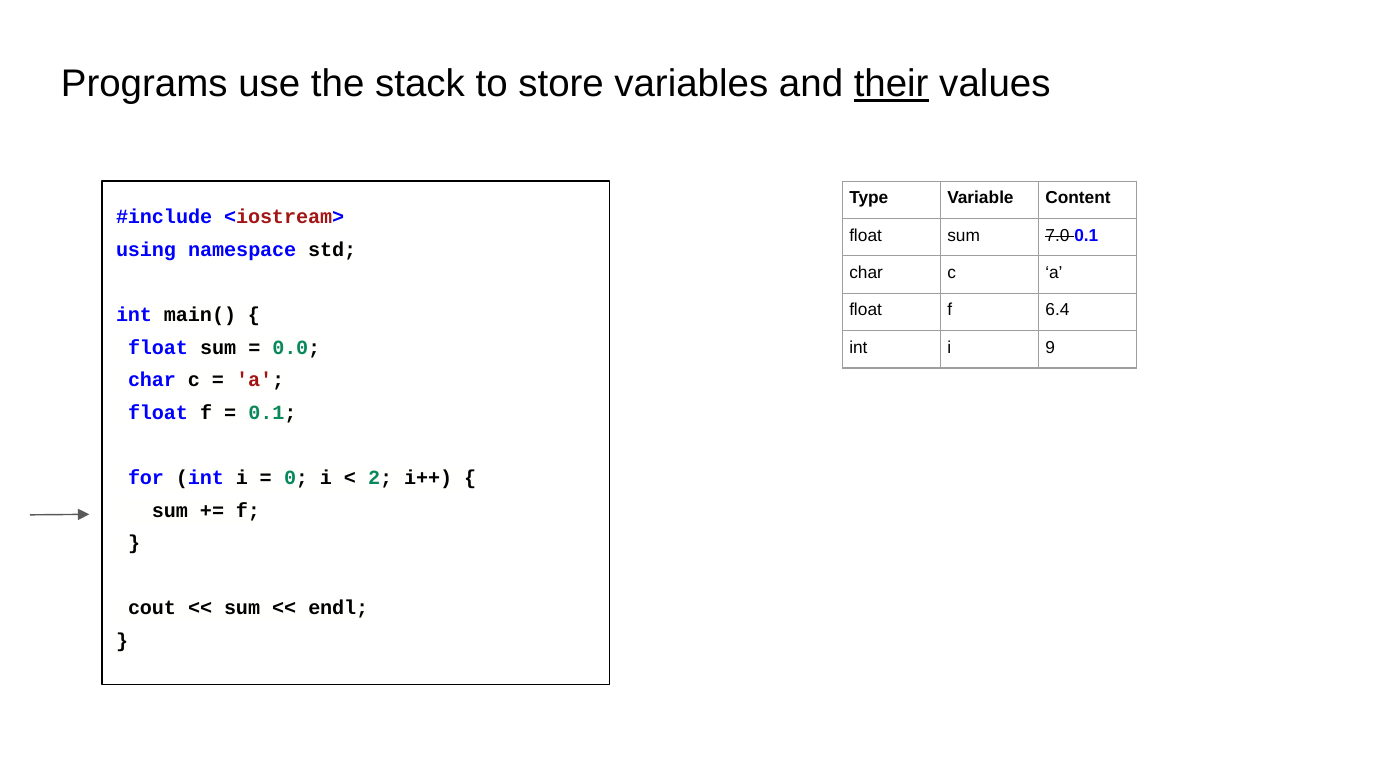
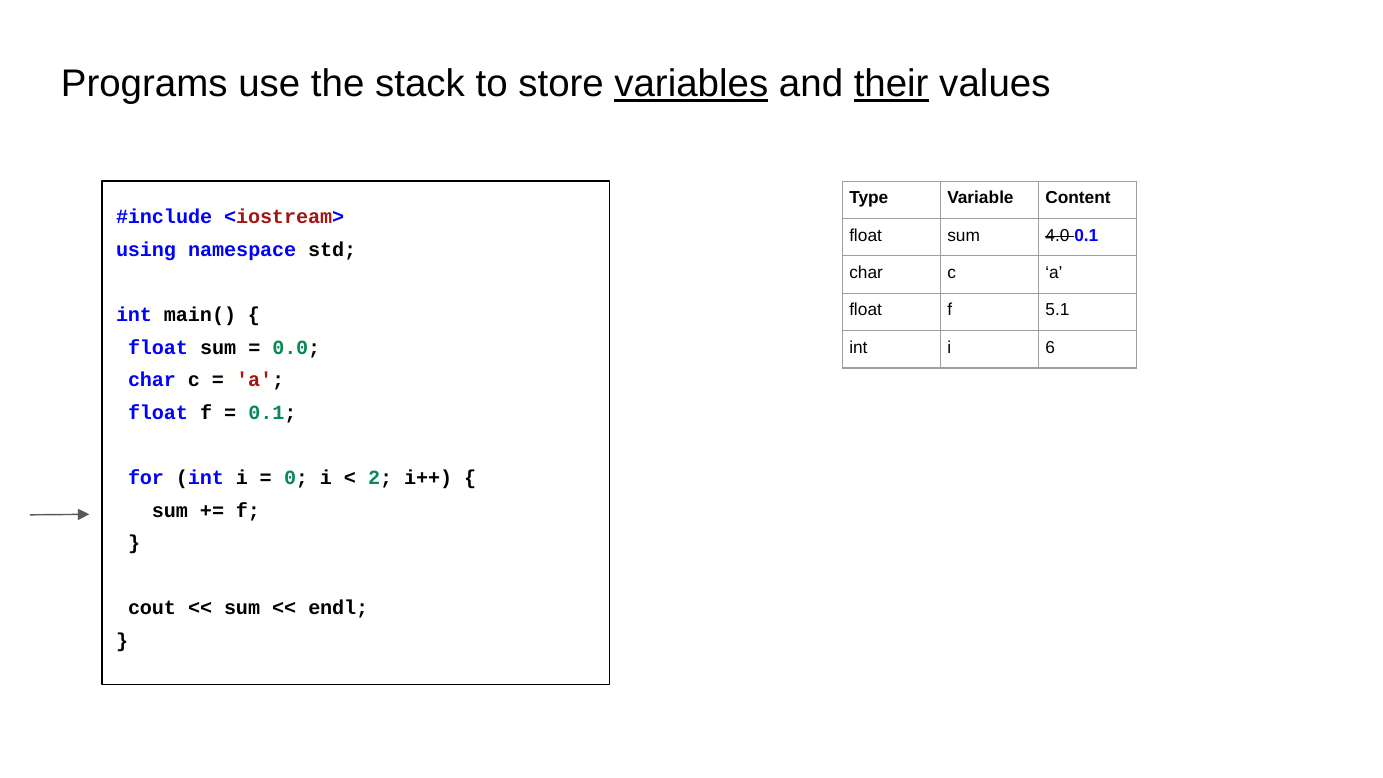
variables underline: none -> present (691, 84)
7.0: 7.0 -> 4.0 (1057, 235)
6.4: 6.4 -> 5.1 (1057, 310)
9: 9 -> 6 (1050, 347)
